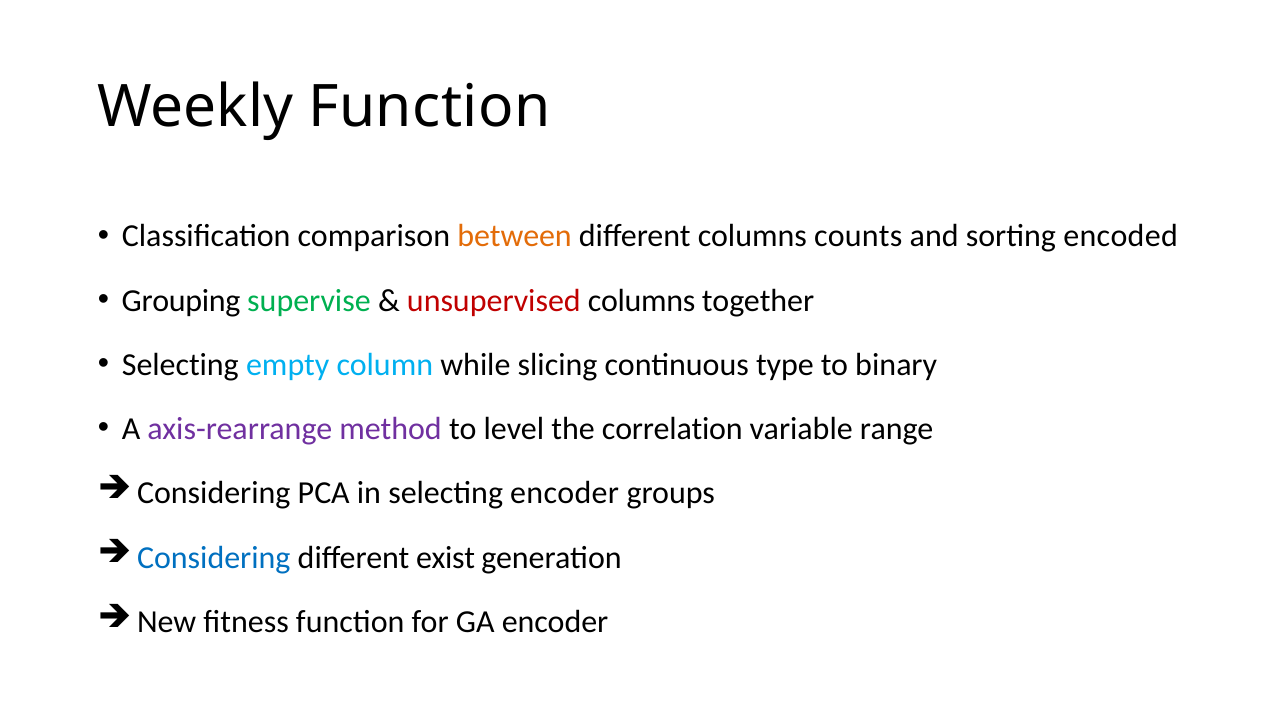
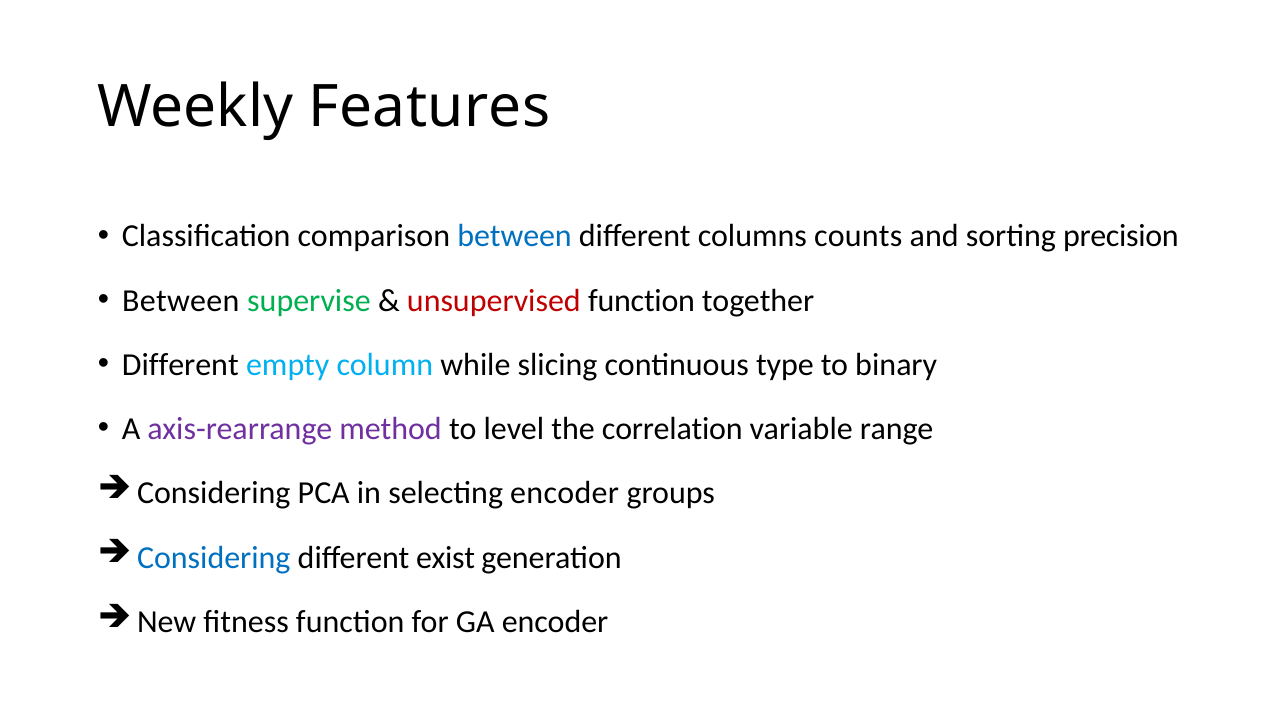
Weekly Function: Function -> Features (429, 107)
between colour: orange -> blue (515, 236)
encoded: encoded -> precision (1121, 236)
Grouping: Grouping -> Between (181, 300)
unsupervised columns: columns -> function (642, 300)
Selecting: Selecting -> Different (180, 364)
